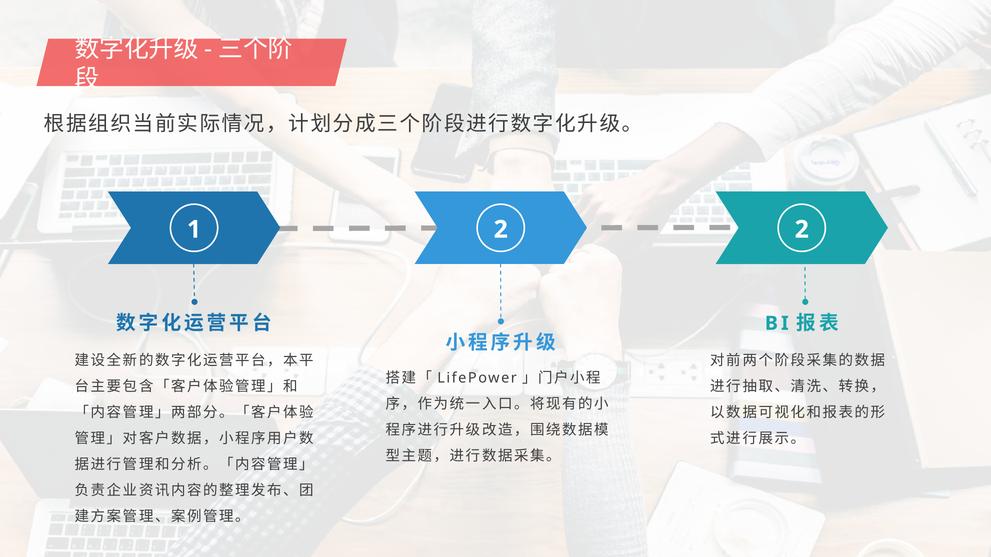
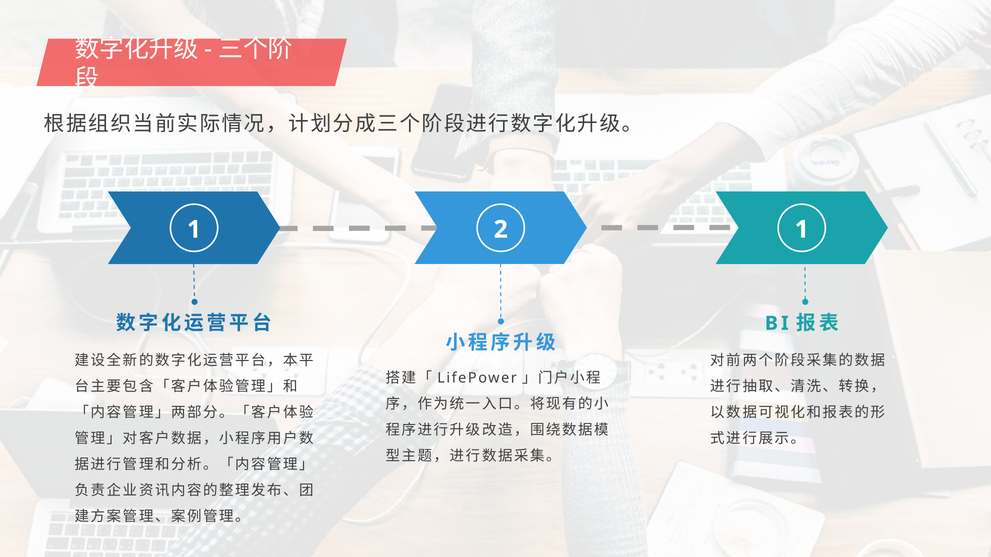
2 2: 2 -> 1 (802, 230)
